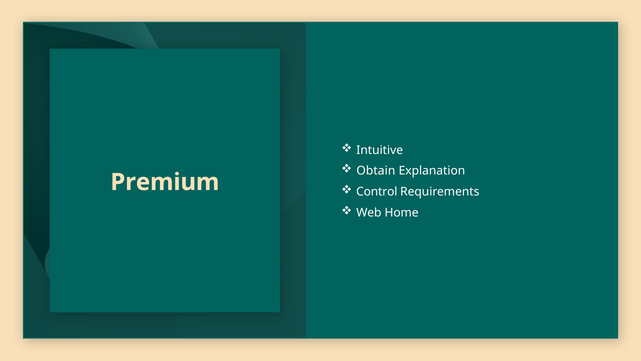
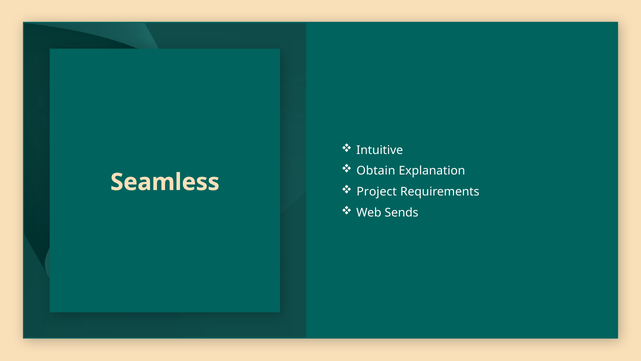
Premium: Premium -> Seamless (165, 182)
Control: Control -> Project (377, 192)
Home: Home -> Sends (402, 212)
